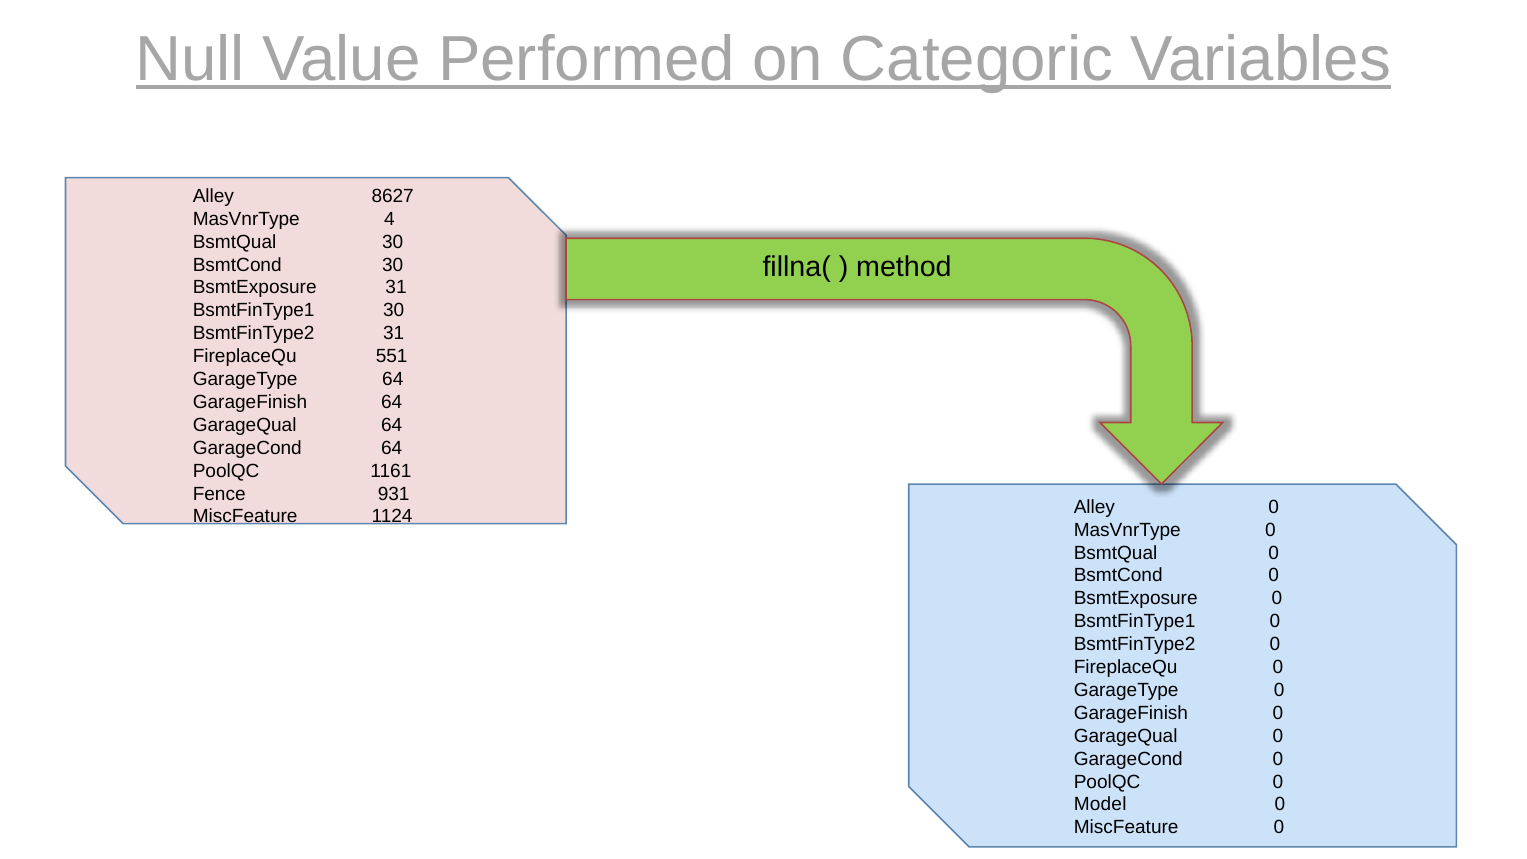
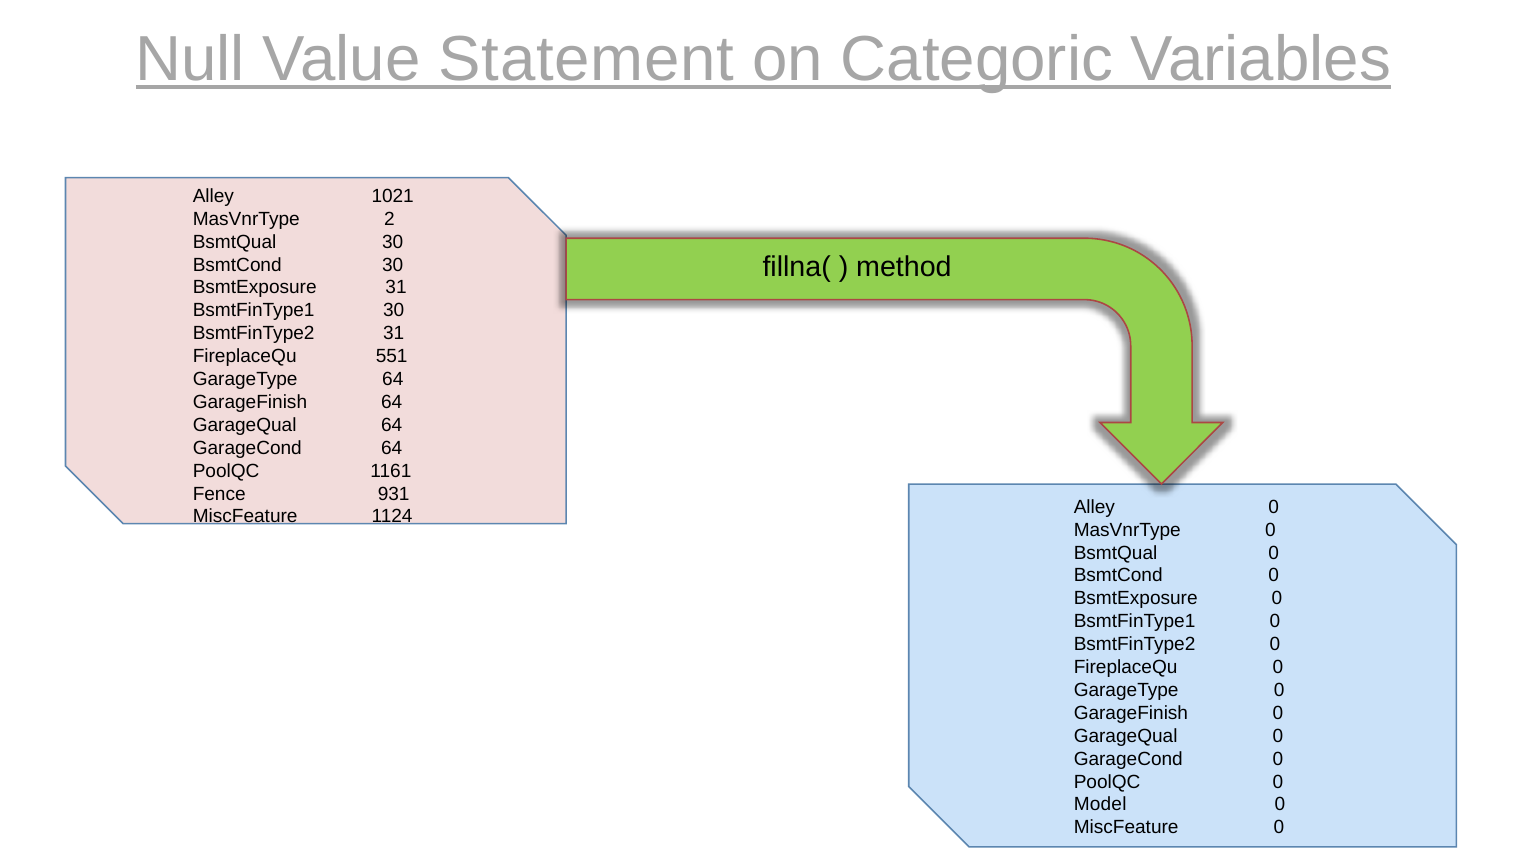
Performed: Performed -> Statement (586, 59)
8627: 8627 -> 1021 (393, 196)
4: 4 -> 2 (390, 219)
